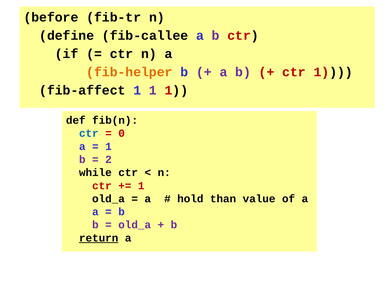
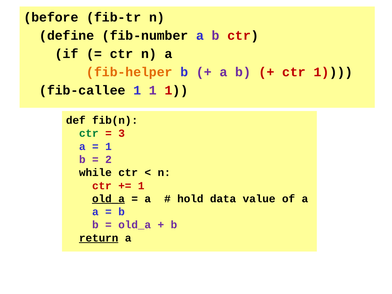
fib-callee: fib-callee -> fib-number (145, 36)
fib-affect: fib-affect -> fib-callee (82, 90)
ctr colour: blue -> green (89, 133)
0: 0 -> 3 (122, 133)
old_a underline: none -> present (108, 199)
than: than -> data (223, 199)
